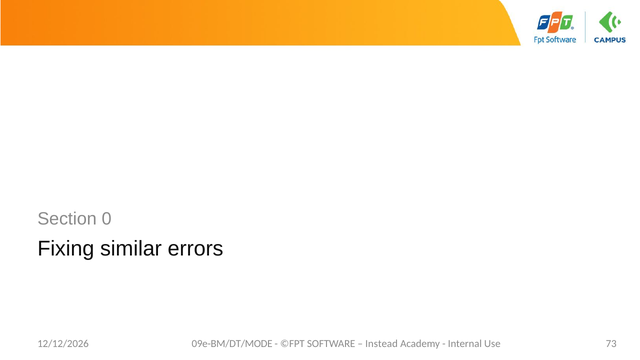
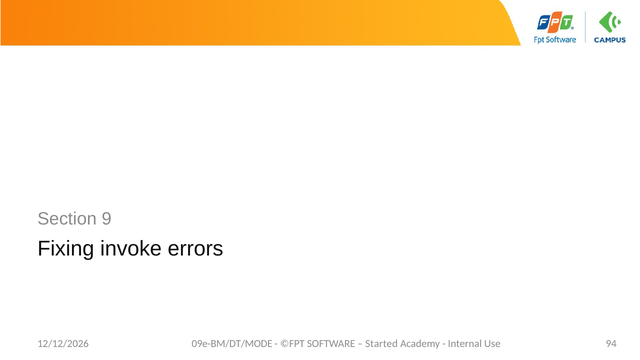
0: 0 -> 9 (107, 219)
similar: similar -> invoke (131, 249)
Instead: Instead -> Started (382, 344)
73: 73 -> 94 (611, 344)
